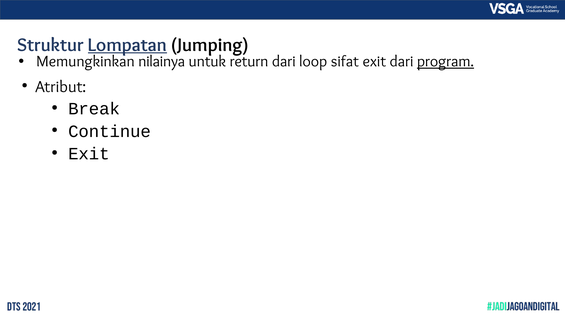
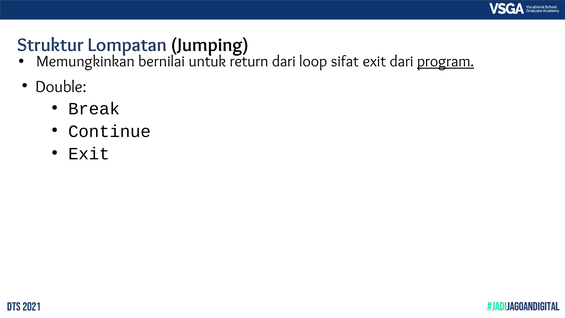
Lompatan underline: present -> none (127, 45)
nilainya: nilainya -> bernilai (162, 61)
Atribut: Atribut -> Double (61, 87)
